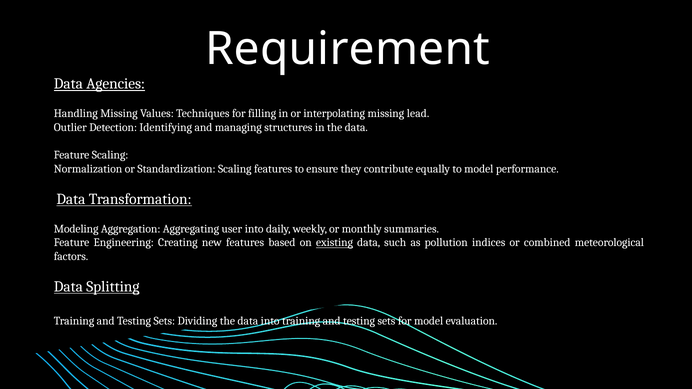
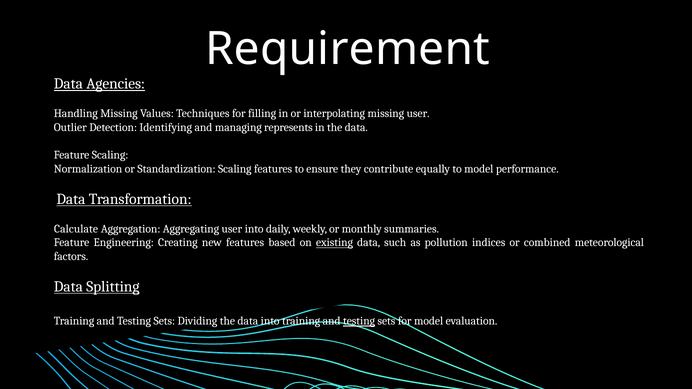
missing lead: lead -> user (418, 114)
structures: structures -> represents (288, 128)
Modeling: Modeling -> Calculate (76, 229)
testing underline: none -> present (359, 321)
